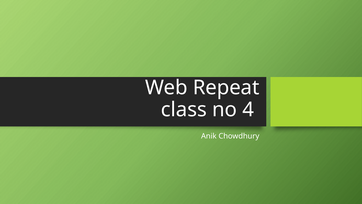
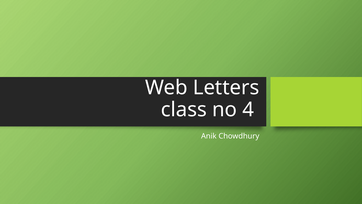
Repeat: Repeat -> Letters (226, 87)
